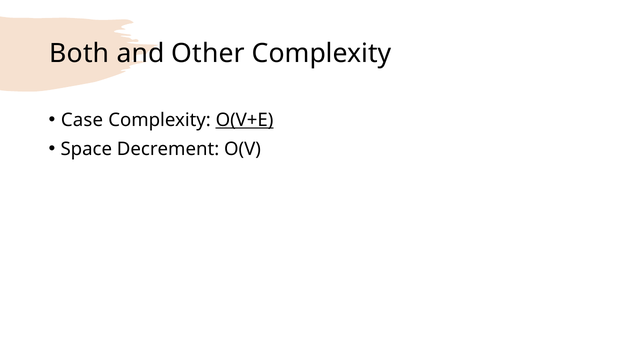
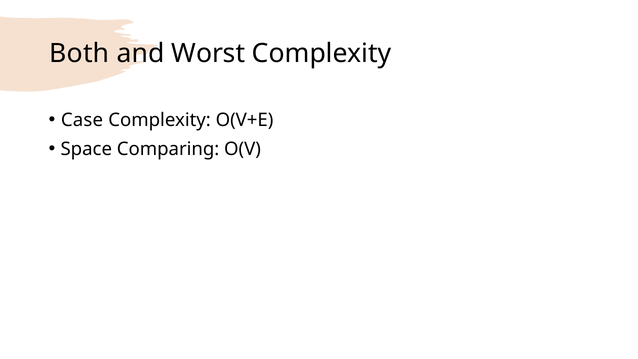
Other: Other -> Worst (208, 54)
O(V+E underline: present -> none (245, 120)
Decrement: Decrement -> Comparing (168, 149)
